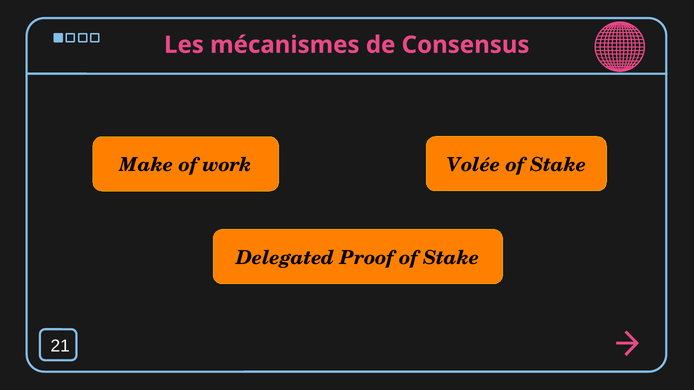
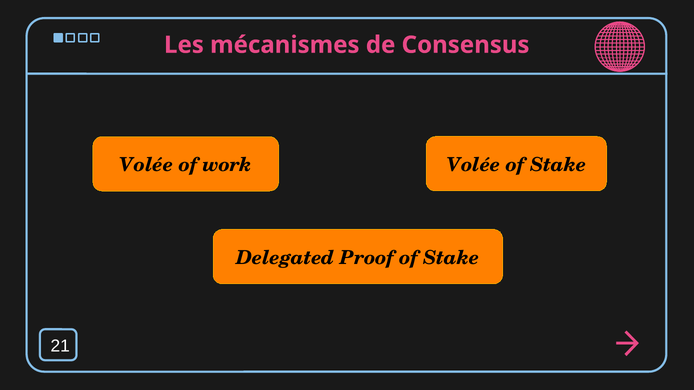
Make: Make -> Volée (146, 165)
